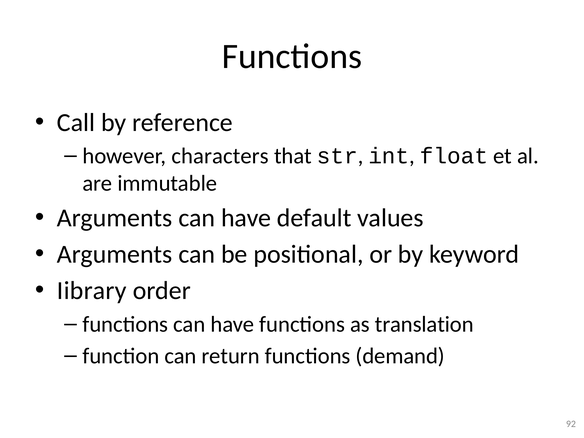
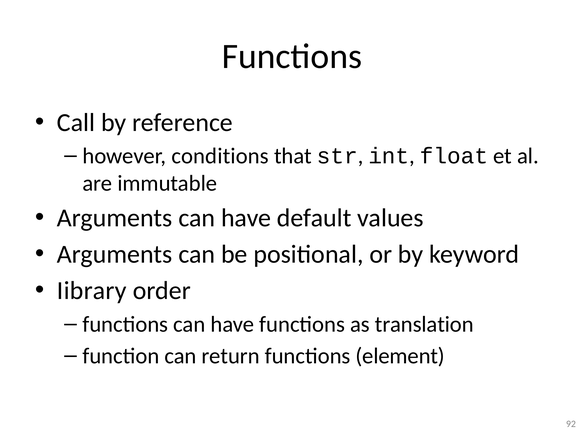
characters: characters -> conditions (220, 156)
demand: demand -> element (400, 356)
